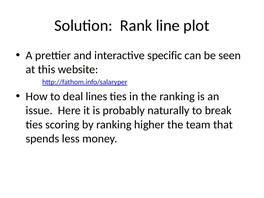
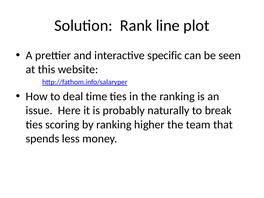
lines: lines -> time (97, 96)
